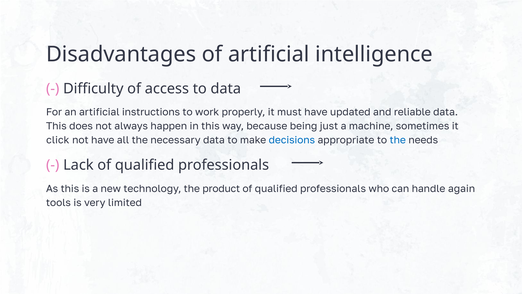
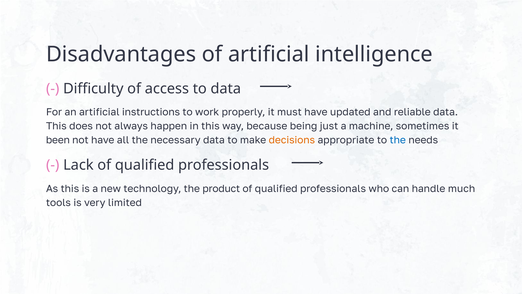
click: click -> been (58, 140)
decisions colour: blue -> orange (292, 140)
again: again -> much (462, 189)
